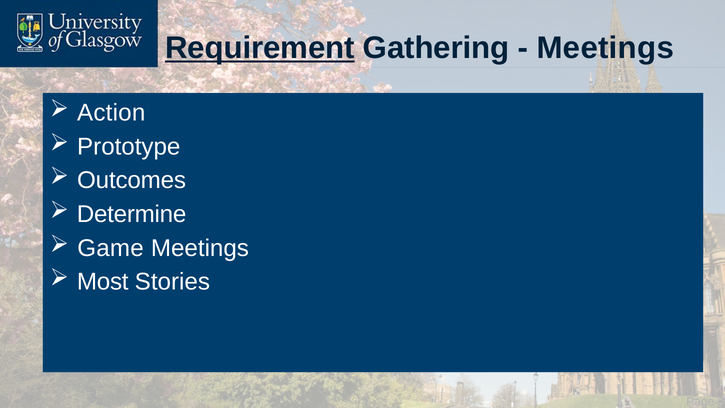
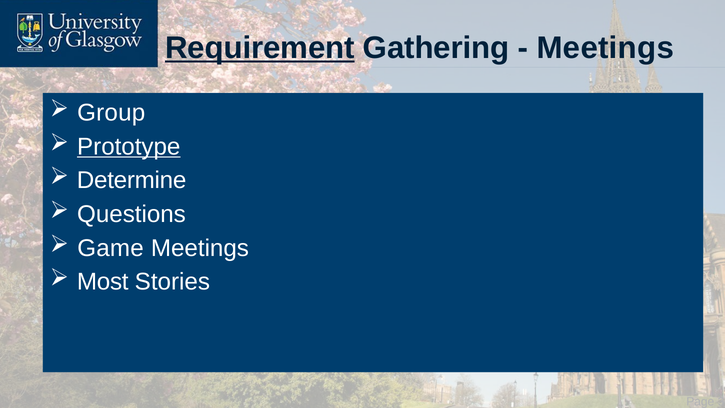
Action: Action -> Group (111, 113)
Prototype underline: none -> present (129, 147)
Outcomes: Outcomes -> Determine (132, 180)
Determine: Determine -> Questions (131, 214)
